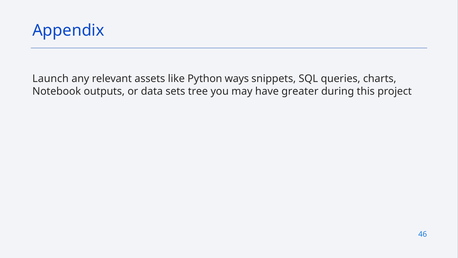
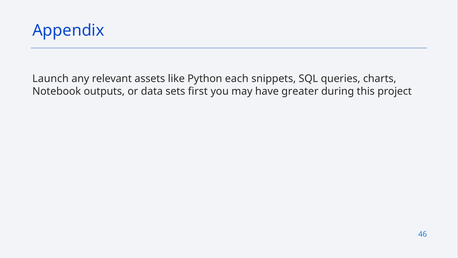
ways: ways -> each (237, 79)
tree: tree -> first (198, 91)
